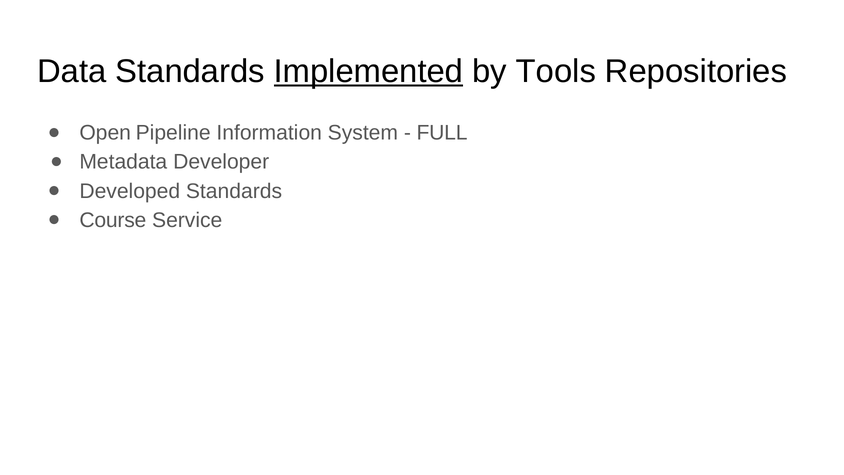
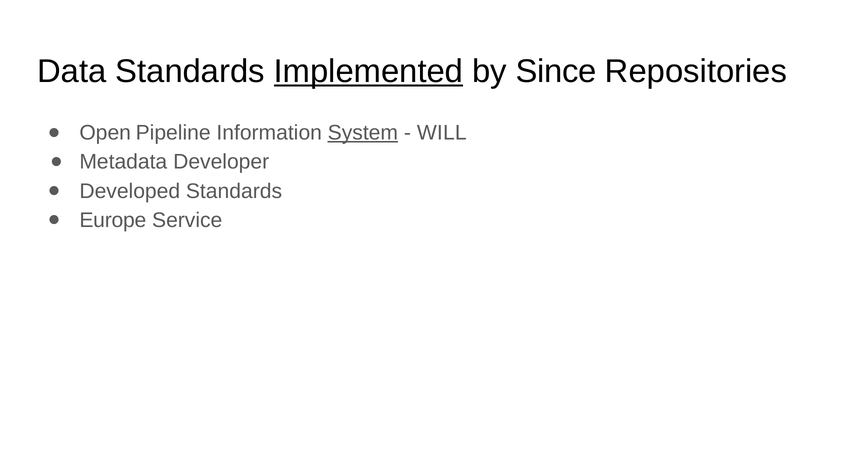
Tools: Tools -> Since (556, 72)
System underline: none -> present (363, 133)
FULL: FULL -> WILL (442, 133)
Course: Course -> Europe (113, 220)
